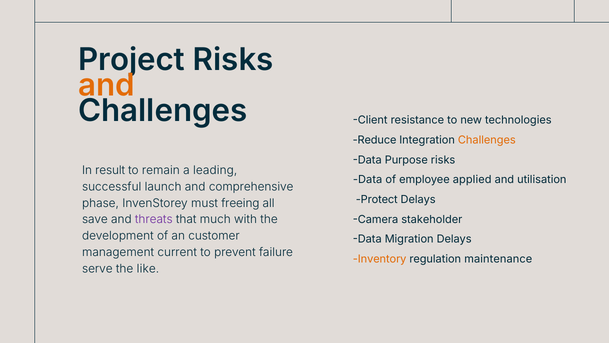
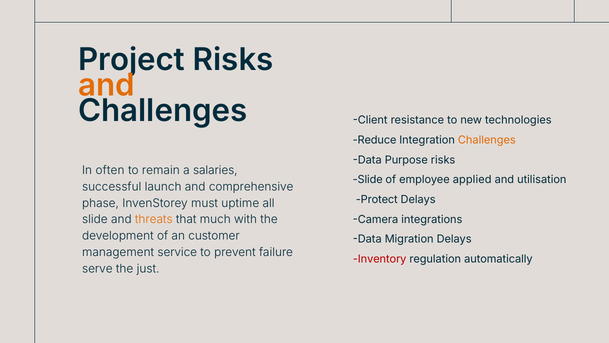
result: result -> often (110, 170)
leading: leading -> salaries (215, 170)
Data: Data -> Slide (368, 180)
freeing: freeing -> uptime (240, 203)
save: save -> slide (95, 219)
threats colour: purple -> orange (154, 219)
stakeholder: stakeholder -> integrations (432, 219)
current: current -> service (177, 252)
Inventory colour: orange -> red (380, 259)
maintenance: maintenance -> automatically (498, 259)
like: like -> just (148, 268)
